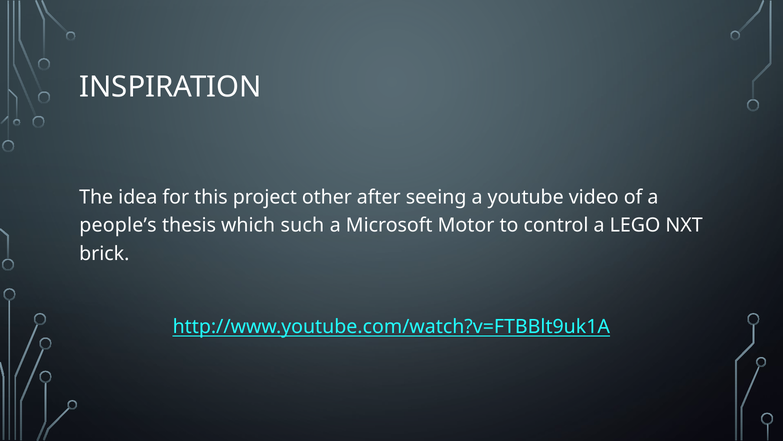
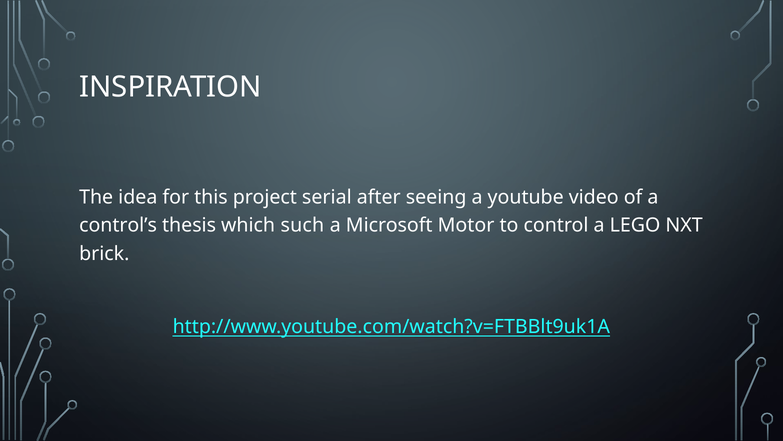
other: other -> serial (327, 197)
people’s: people’s -> control’s (118, 225)
